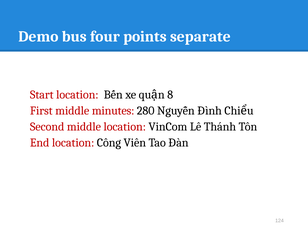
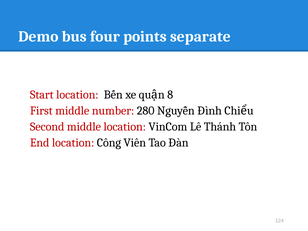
minutes: minutes -> number (113, 111)
